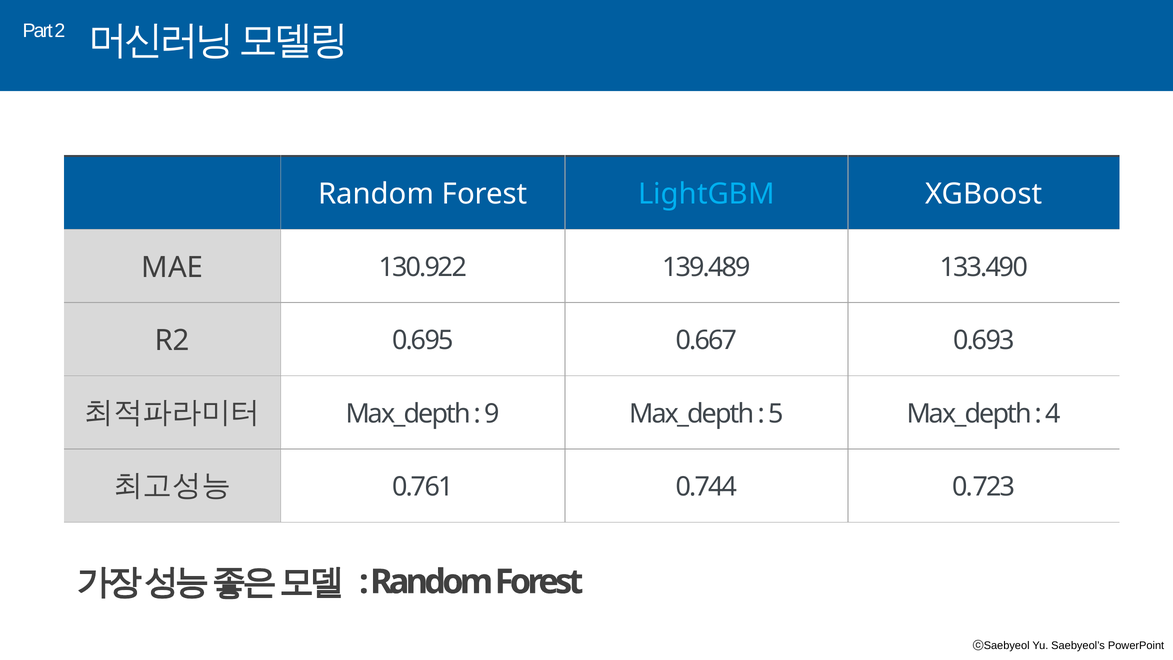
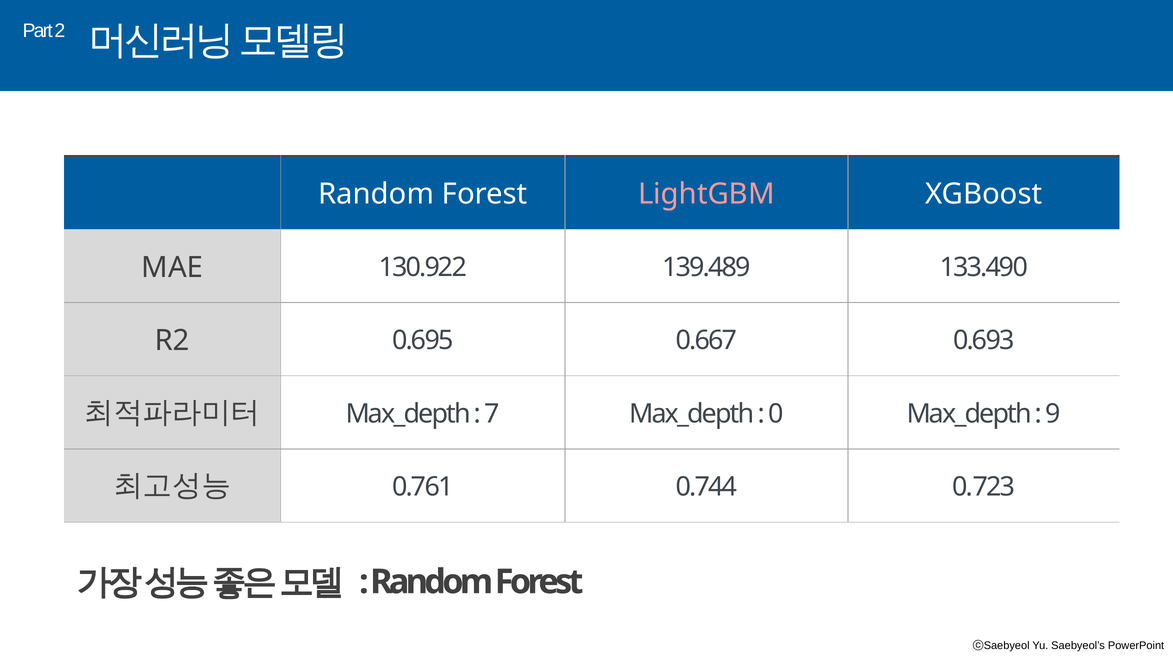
LightGBM colour: light blue -> pink (706, 194)
9: 9 -> 7 (492, 414)
5: 5 -> 0 (776, 414)
4: 4 -> 9 (1053, 414)
